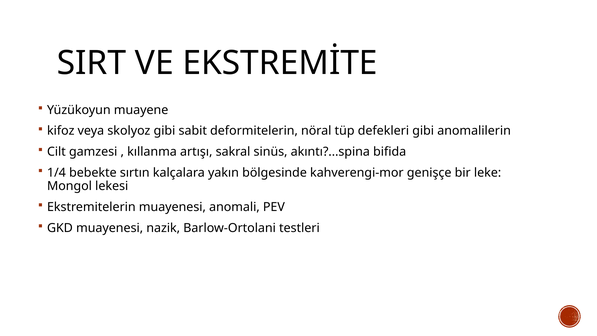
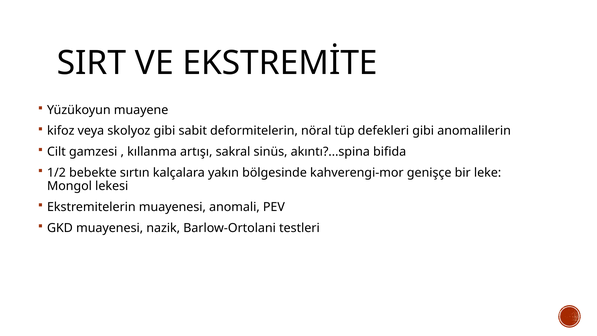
1/4: 1/4 -> 1/2 (56, 173)
